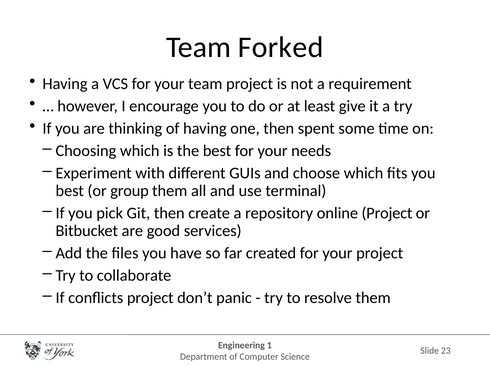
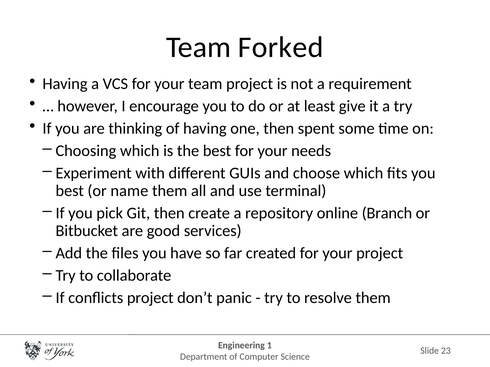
group: group -> name (129, 191)
online Project: Project -> Branch (387, 213)
